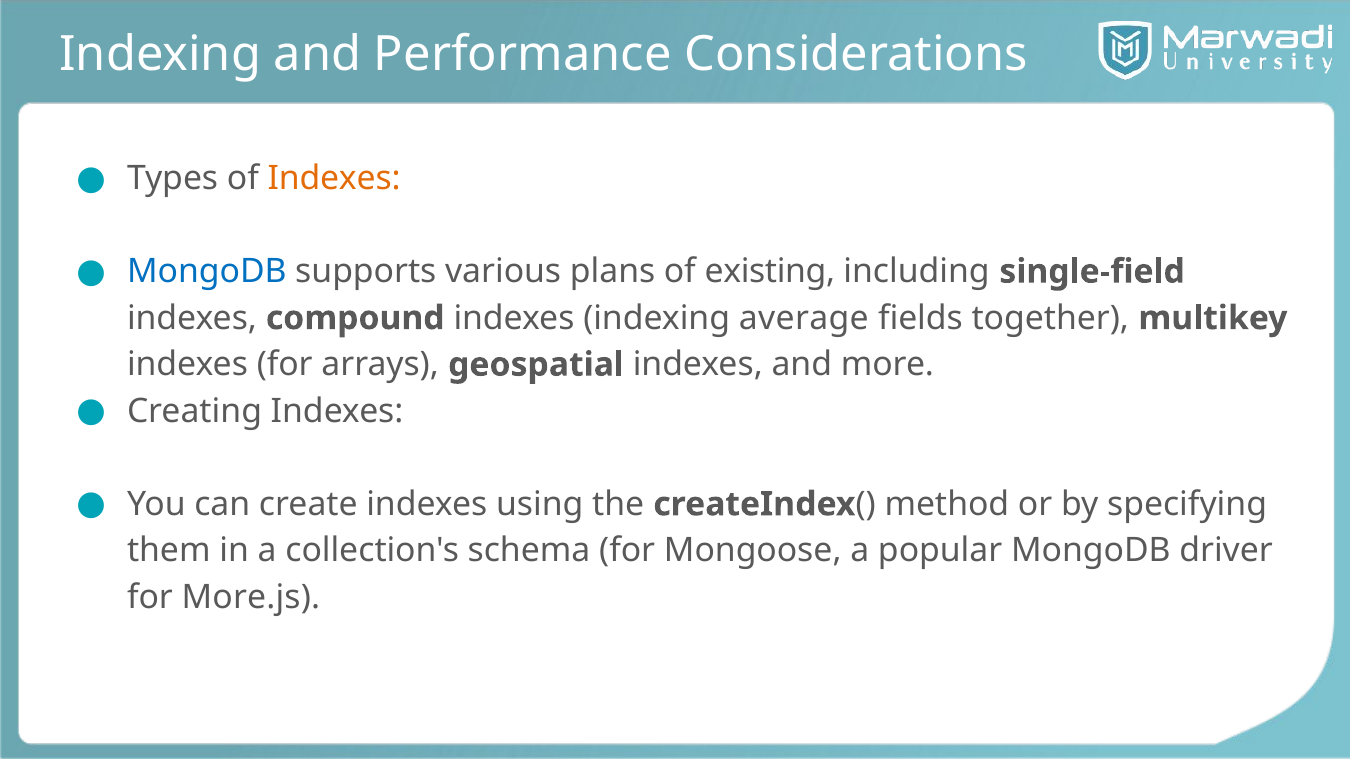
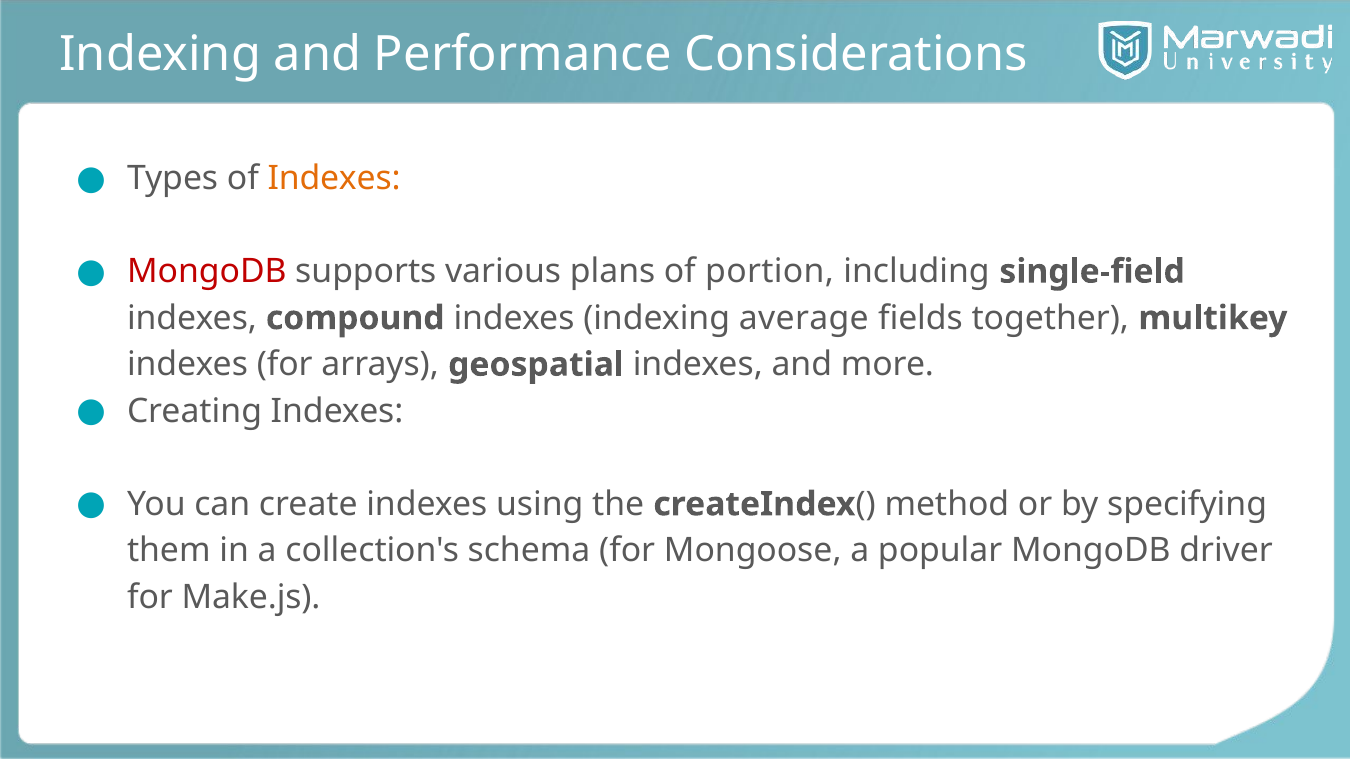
MongoDB colour: blue -> red (207, 272)
existing: existing -> portion (770, 272)
More.js: More.js -> Make.js (251, 598)
